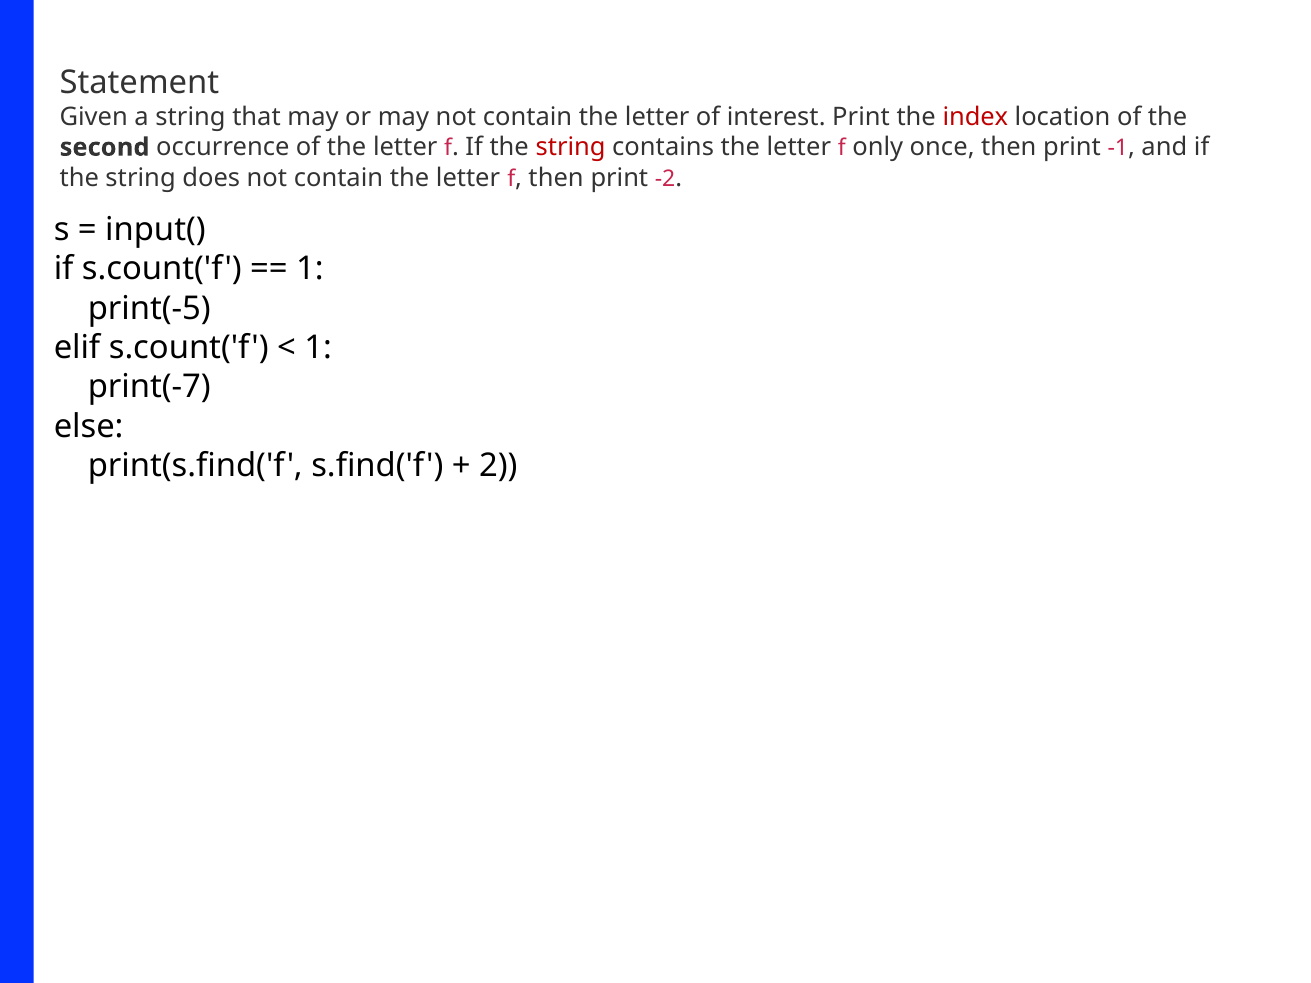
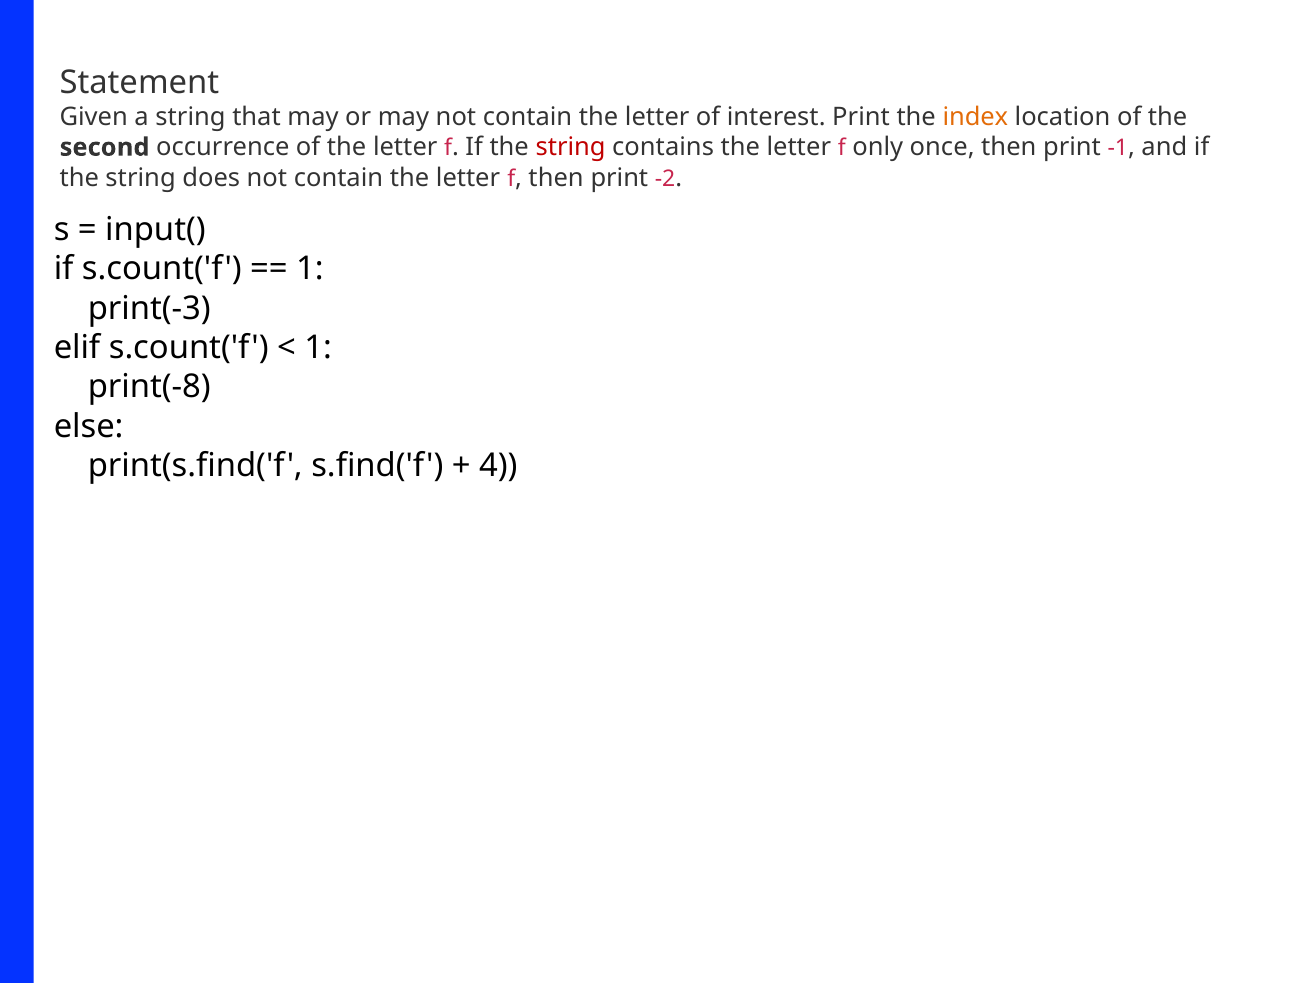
index colour: red -> orange (975, 117)
print(-5: print(-5 -> print(-3 (149, 309)
print(-7: print(-7 -> print(-8 (149, 387)
2: 2 -> 4 (498, 466)
